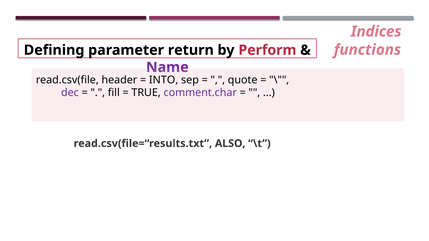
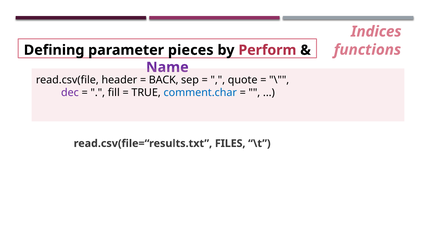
return: return -> pieces (191, 50)
INTO: INTO -> BACK (164, 80)
comment.char colour: purple -> blue (200, 93)
ALSO: ALSO -> FILES (230, 144)
